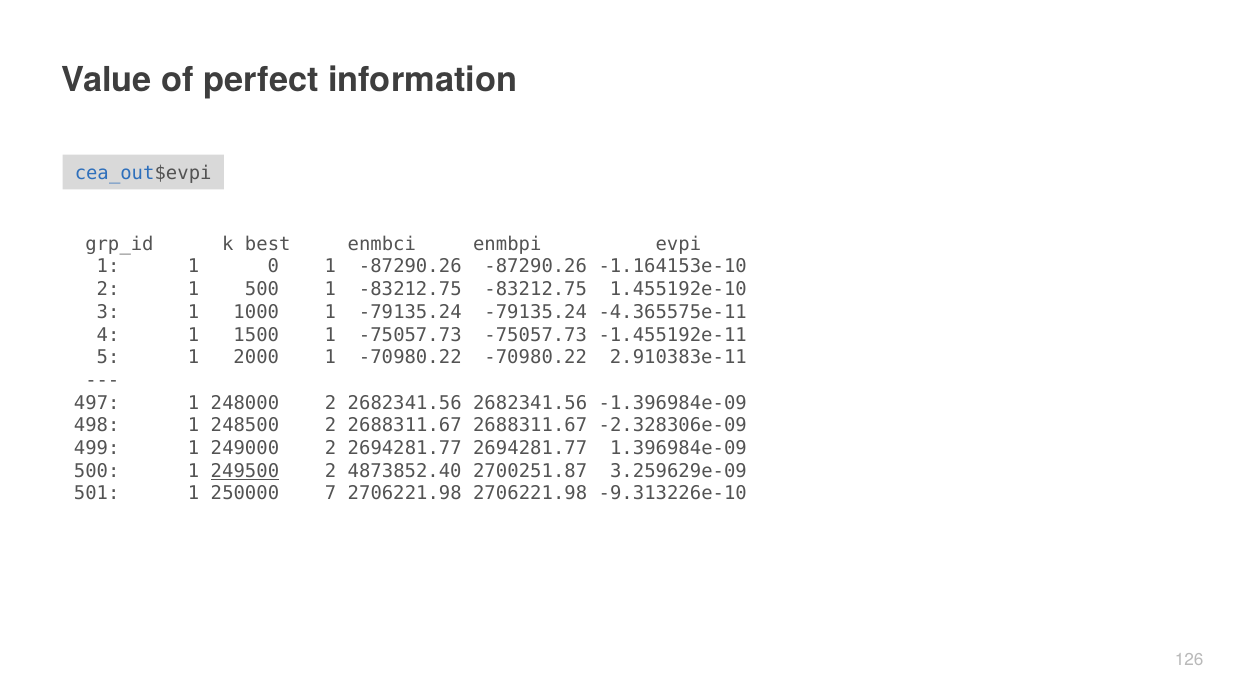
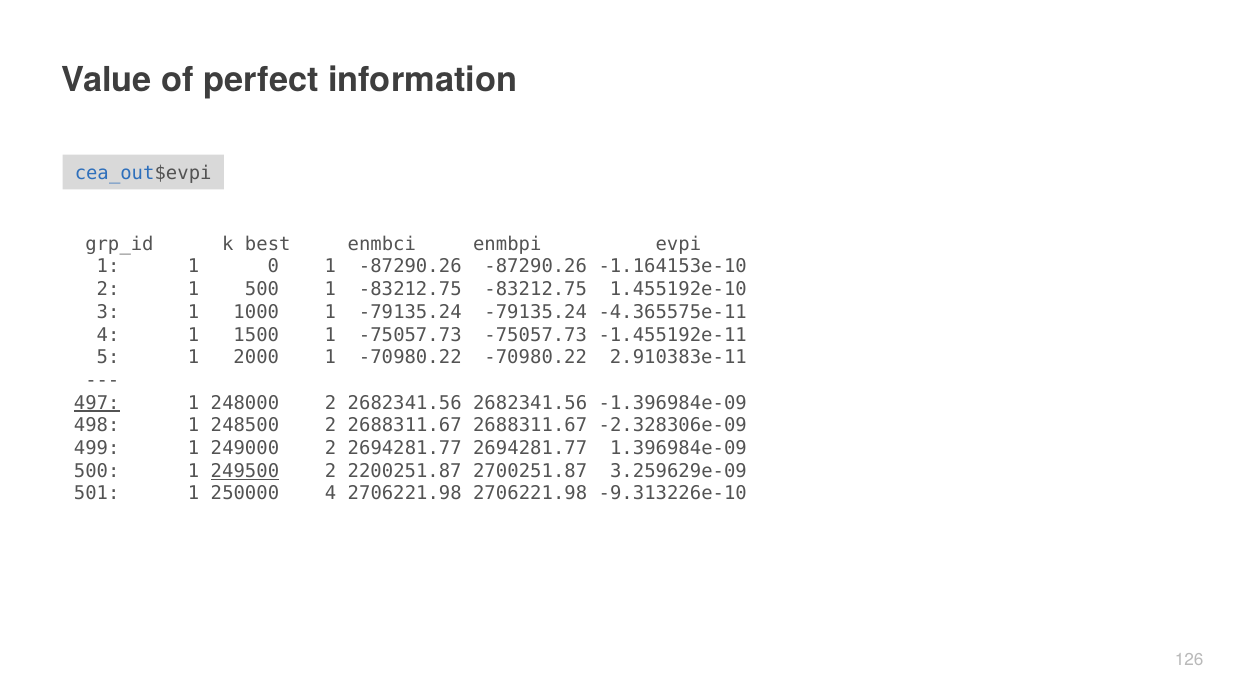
497 underline: none -> present (97, 403)
4873852.40: 4873852.40 -> 2200251.87 (405, 471)
250000 7: 7 -> 4 (331, 494)
